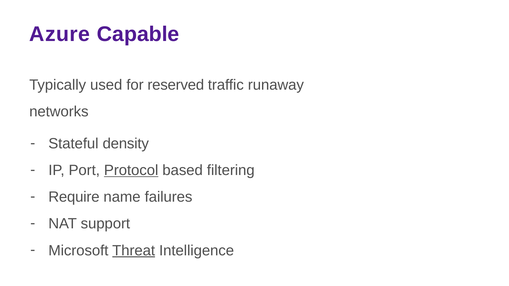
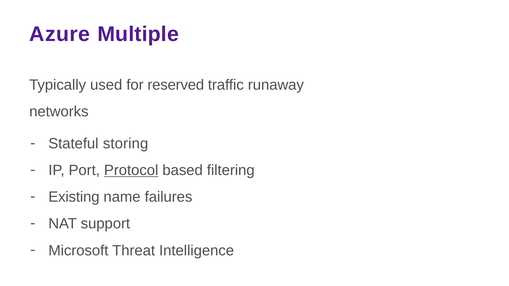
Capable: Capable -> Multiple (138, 34)
density: density -> storing (126, 144)
Require: Require -> Existing (74, 197)
Threat underline: present -> none (134, 251)
